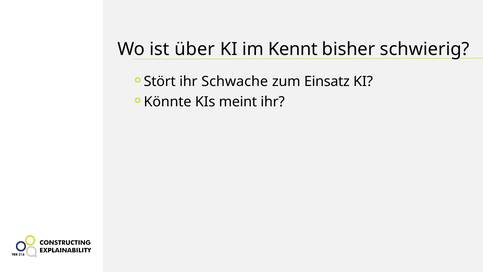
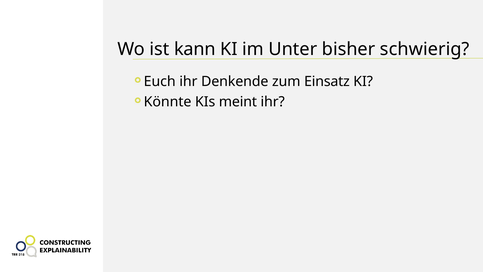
über: über -> kann (195, 49)
Kennt: Kennt -> Unter (293, 49)
Stört: Stört -> Euch (160, 82)
Schwache: Schwache -> Denkende (235, 82)
